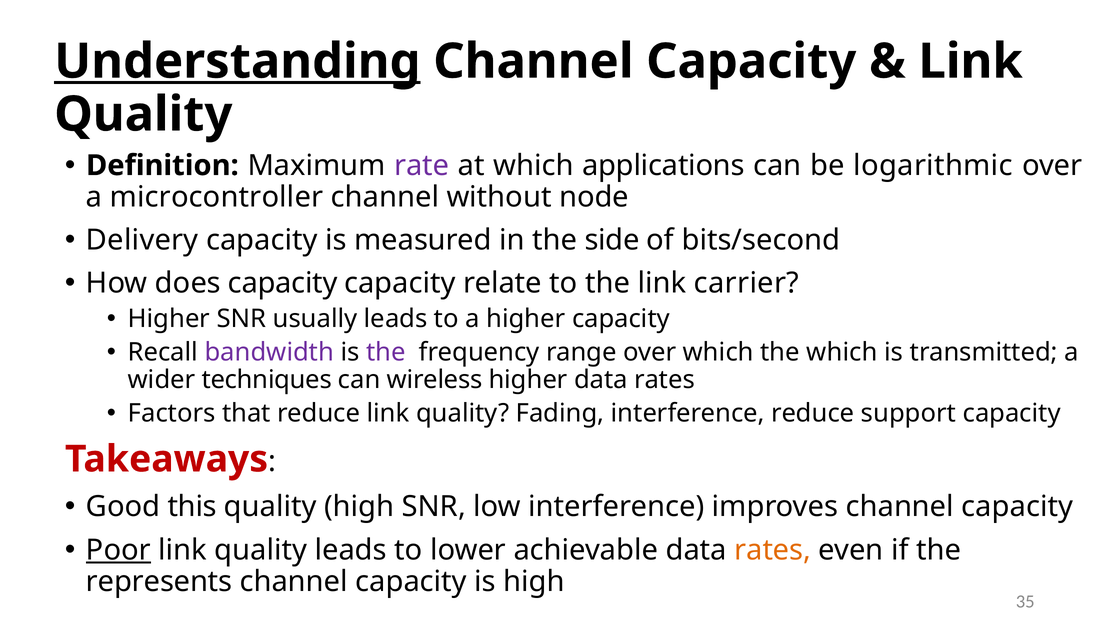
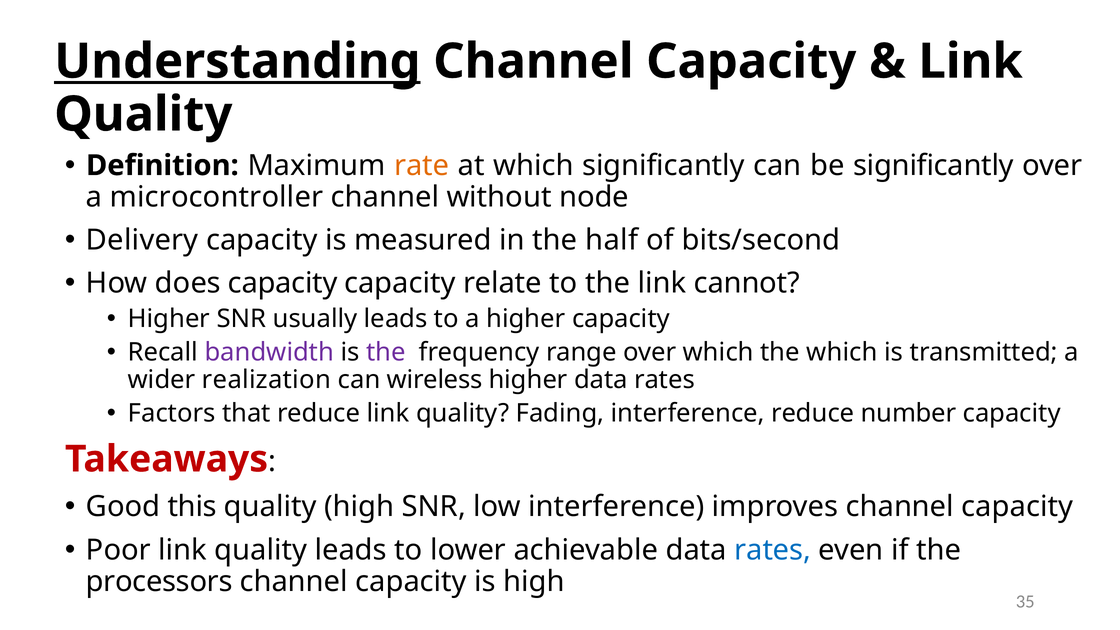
rate colour: purple -> orange (422, 165)
which applications: applications -> significantly (663, 165)
be logarithmic: logarithmic -> significantly (933, 165)
side: side -> half (612, 240)
carrier: carrier -> cannot (747, 283)
techniques: techniques -> realization (267, 380)
support: support -> number (909, 413)
Poor underline: present -> none (118, 550)
rates colour: orange -> blue (773, 550)
represents: represents -> processors (159, 581)
